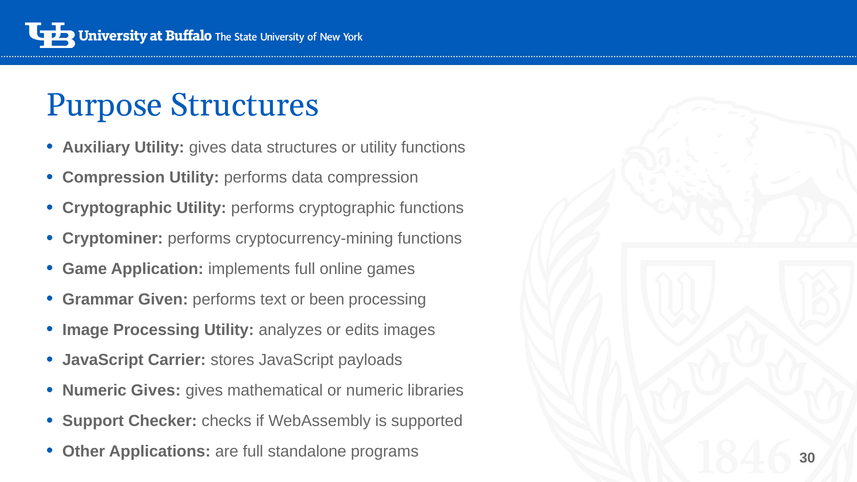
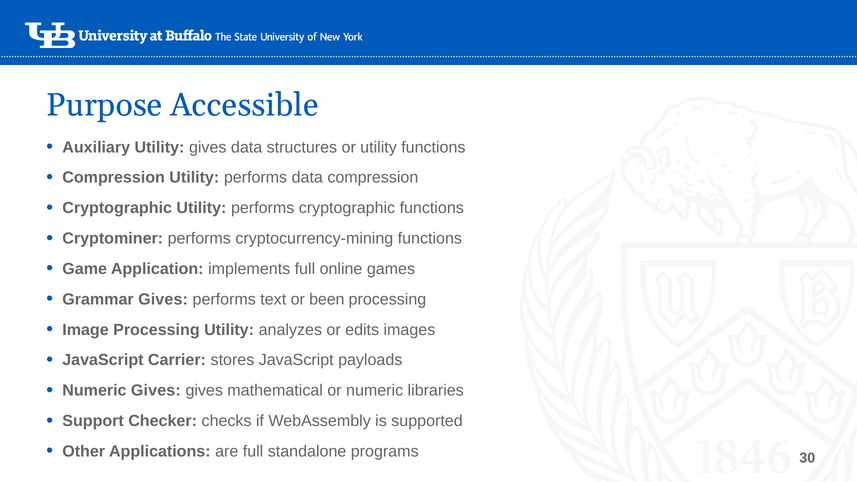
Purpose Structures: Structures -> Accessible (245, 105)
Grammar Given: Given -> Gives (163, 299)
